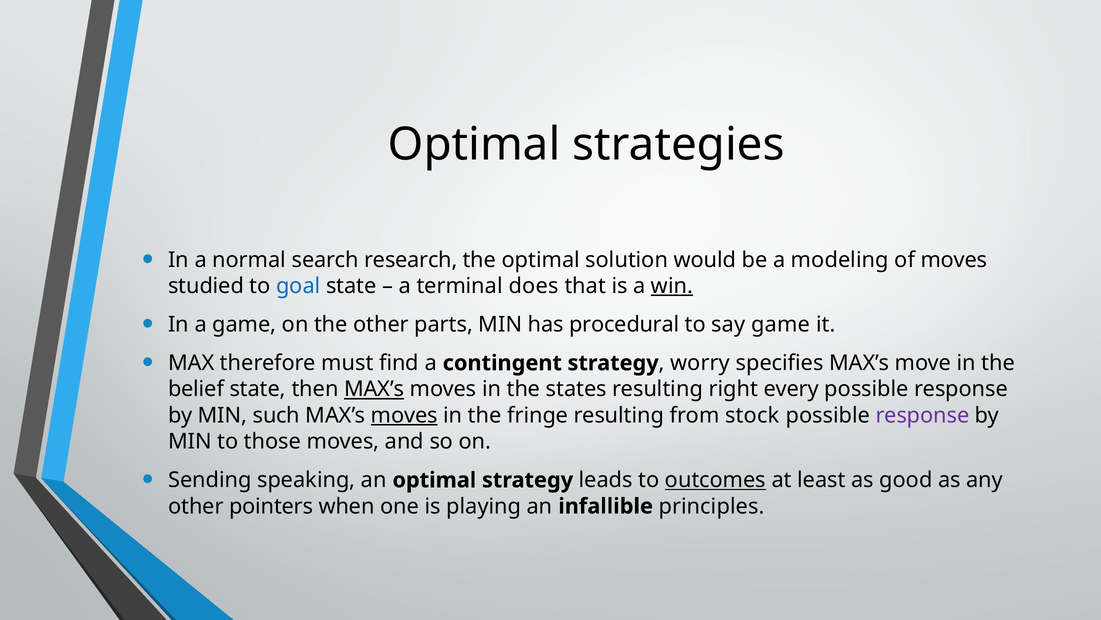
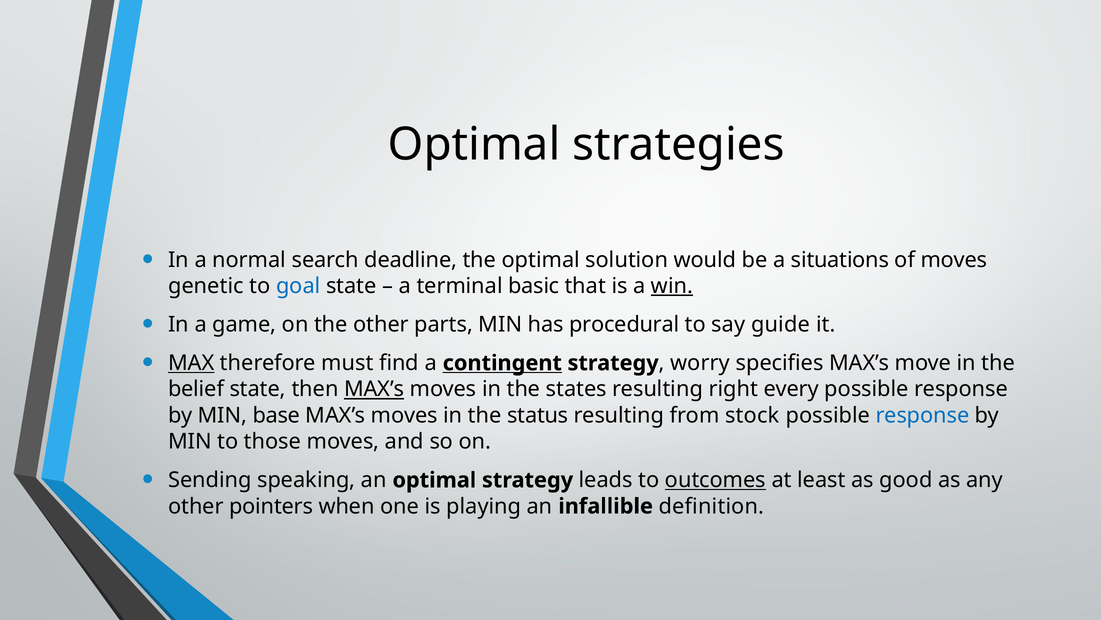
research: research -> deadline (411, 260)
modeling: modeling -> situations (840, 260)
studied: studied -> genetic (206, 286)
does: does -> basic (534, 286)
say game: game -> guide (781, 324)
MAX underline: none -> present (191, 363)
contingent underline: none -> present (502, 363)
such: such -> base (276, 415)
moves underline: present -> none (404, 415)
fringe: fringe -> status (538, 415)
response colour: purple -> blue (922, 415)
principles: principles -> definition (711, 506)
